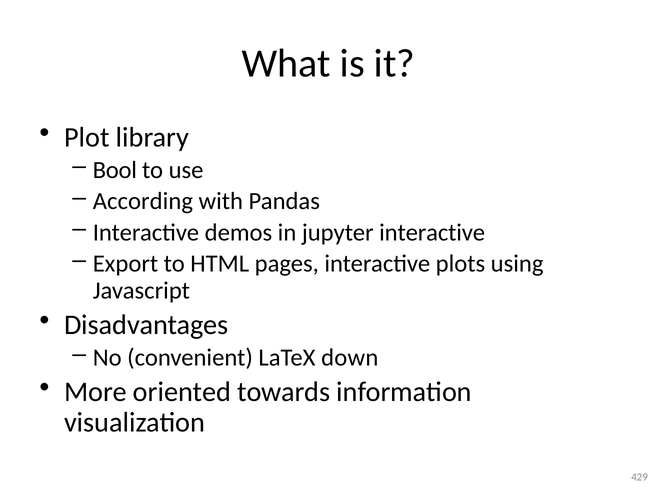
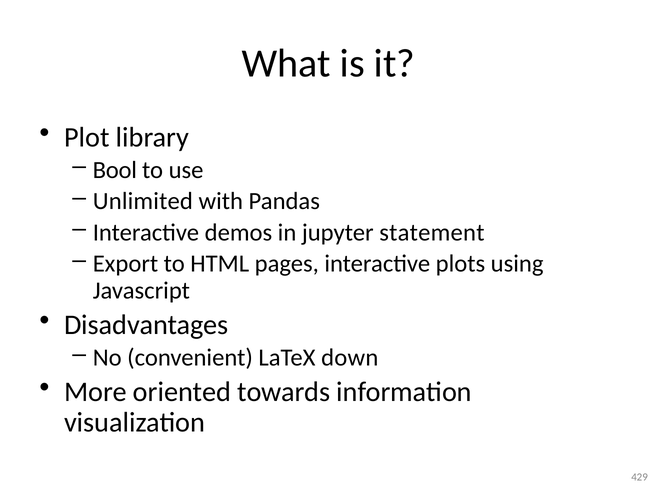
According: According -> Unlimited (143, 201)
jupyter interactive: interactive -> statement (432, 232)
